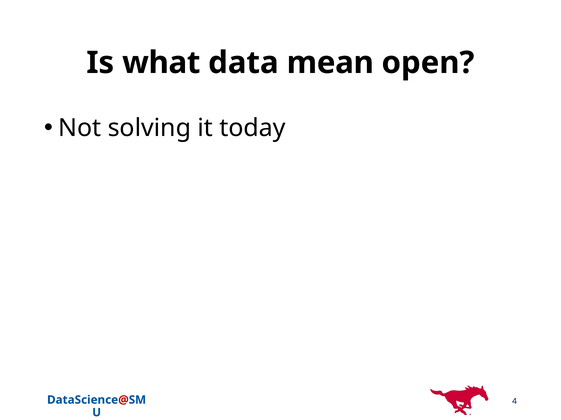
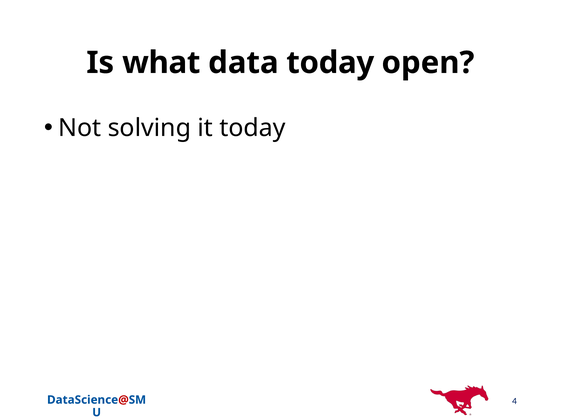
data mean: mean -> today (330, 63)
